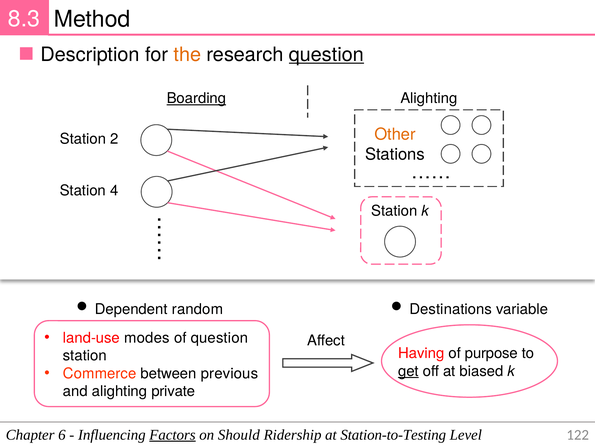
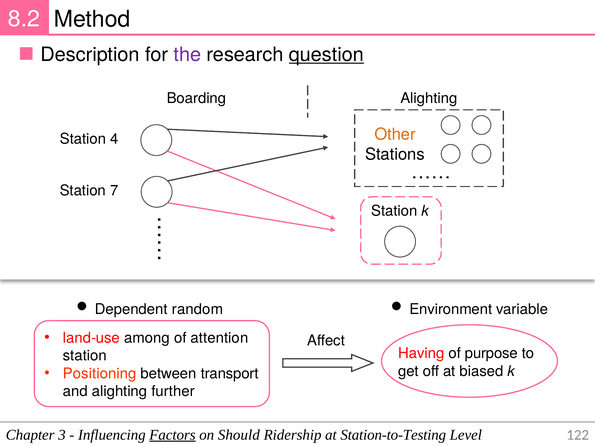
8.3: 8.3 -> 8.2 (24, 19)
the colour: orange -> purple (187, 55)
Boarding underline: present -> none (196, 98)
2: 2 -> 4 (114, 139)
4: 4 -> 7 (114, 191)
Destinations: Destinations -> Environment (451, 309)
modes: modes -> among (147, 338)
of question: question -> attention (219, 338)
get underline: present -> none (408, 371)
Commerce: Commerce -> Positioning (100, 374)
previous: previous -> transport (230, 374)
private: private -> further (173, 392)
6: 6 -> 3 (62, 435)
